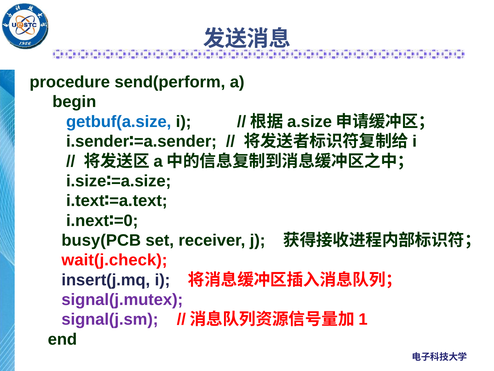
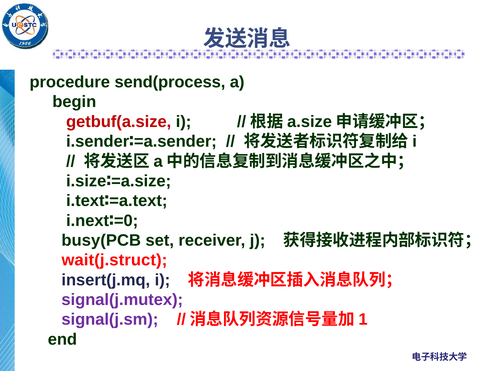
send(perform: send(perform -> send(process (170, 82)
getbuf(a.size colour: blue -> red (119, 121)
wait(j.check: wait(j.check -> wait(j.struct (114, 260)
